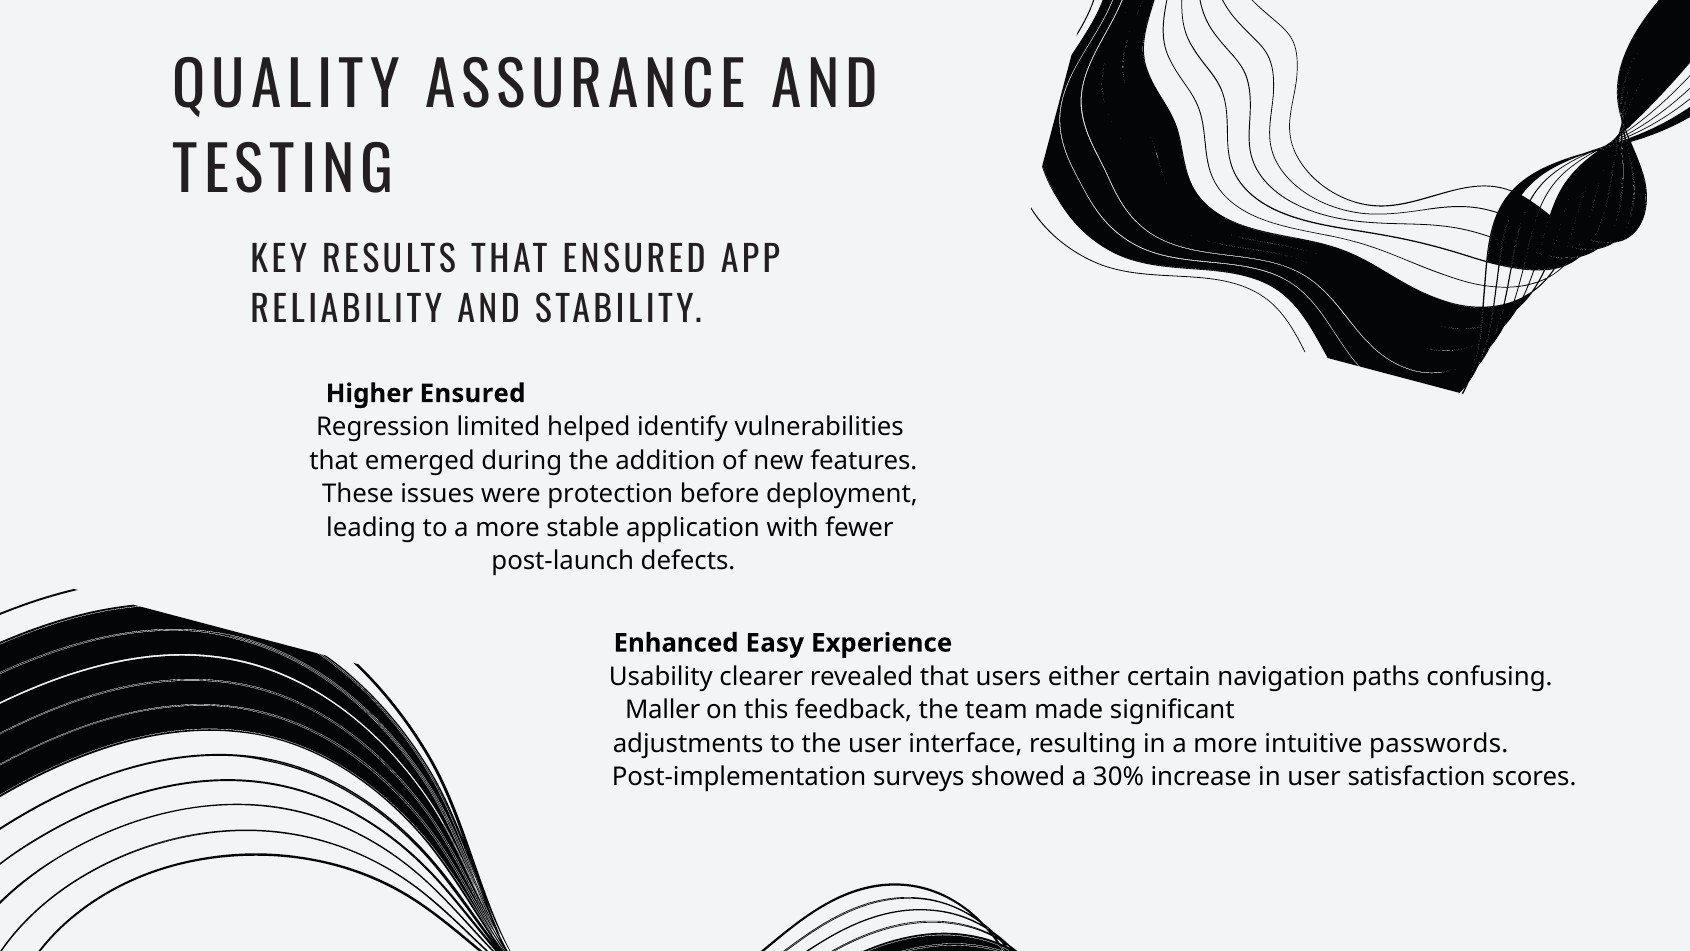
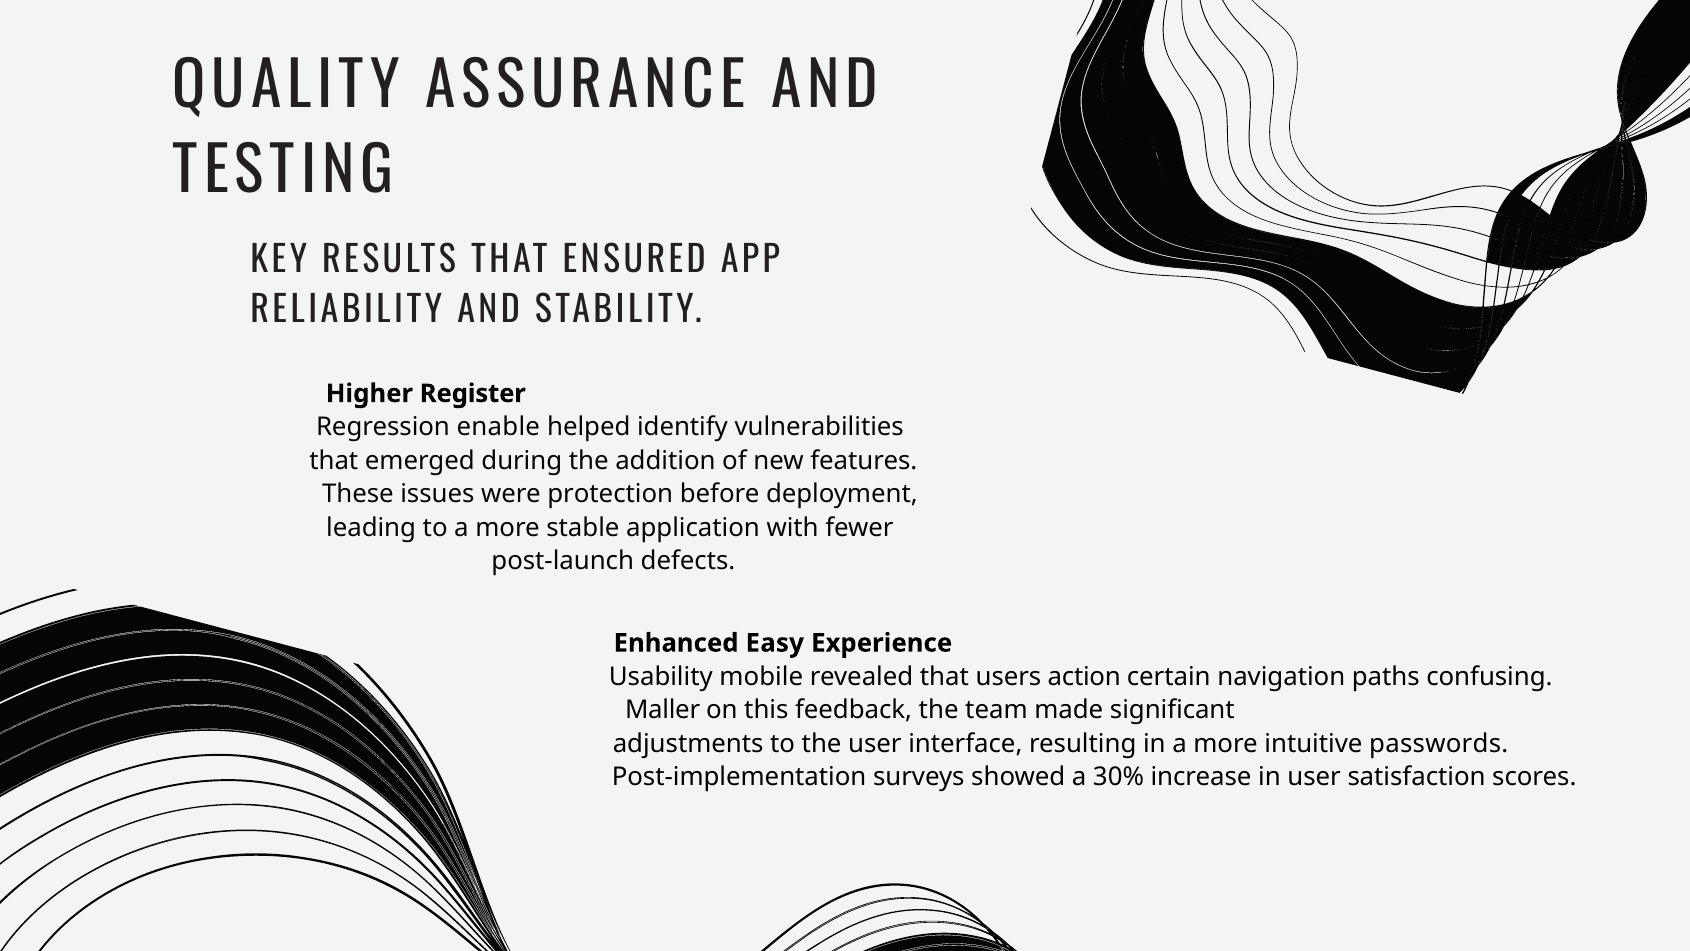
Higher Ensured: Ensured -> Register (473, 393)
limited: limited -> enable (498, 427)
clearer: clearer -> mobile (761, 676)
either: either -> action (1084, 676)
